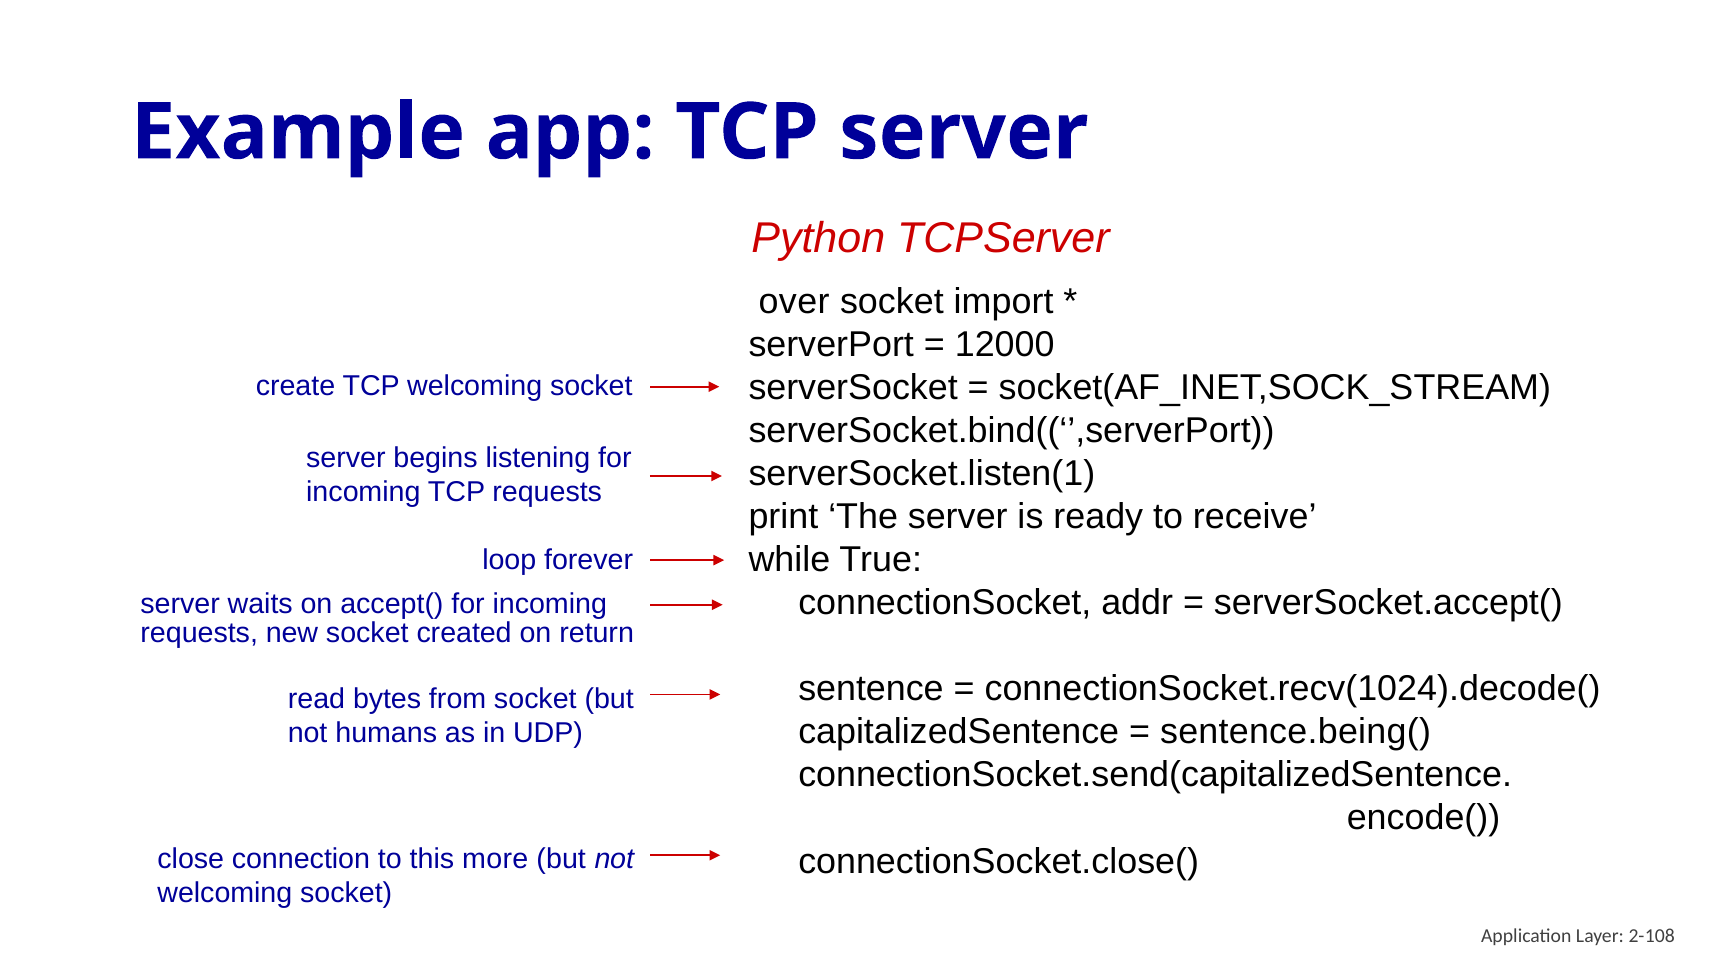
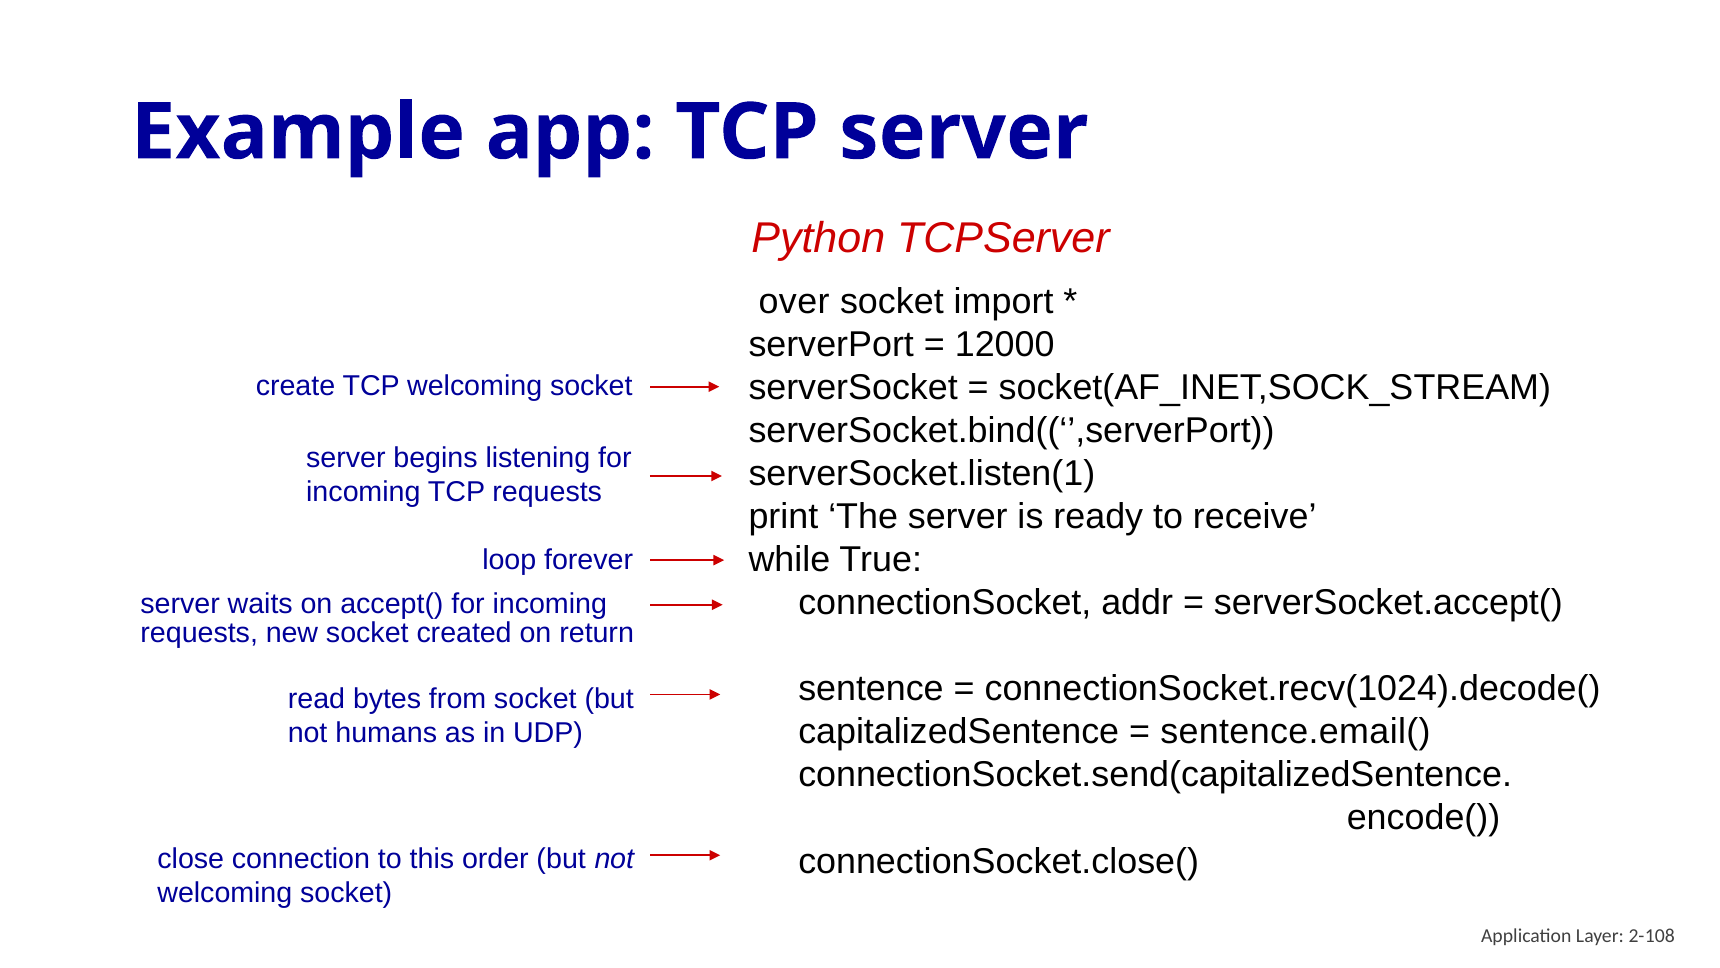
sentence.being(: sentence.being( -> sentence.email( (1295, 732)
more: more -> order (495, 858)
